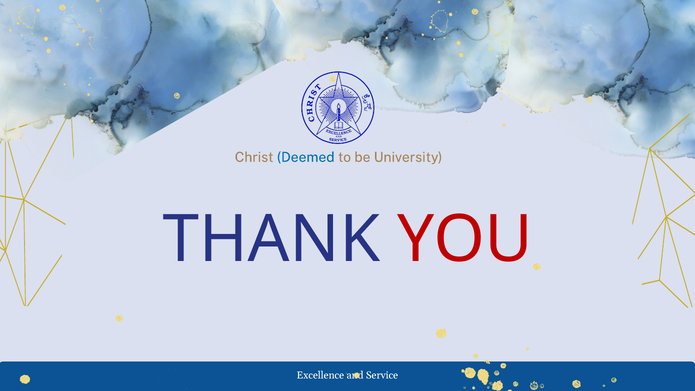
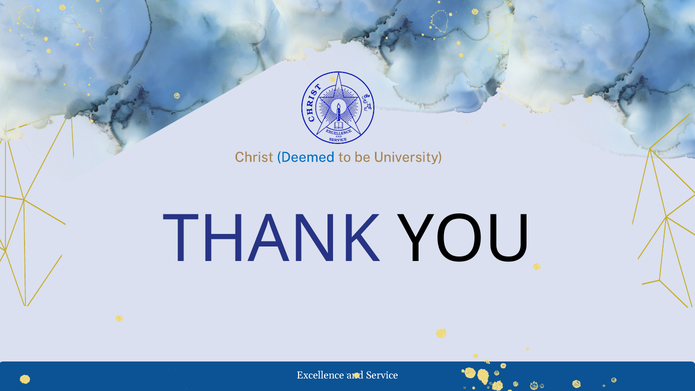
YOU colour: red -> black (465, 239)
